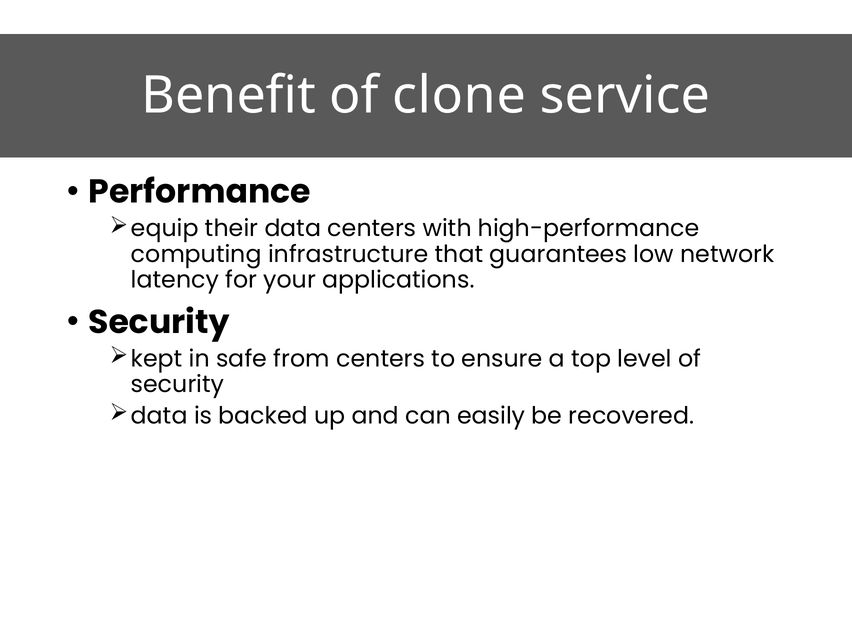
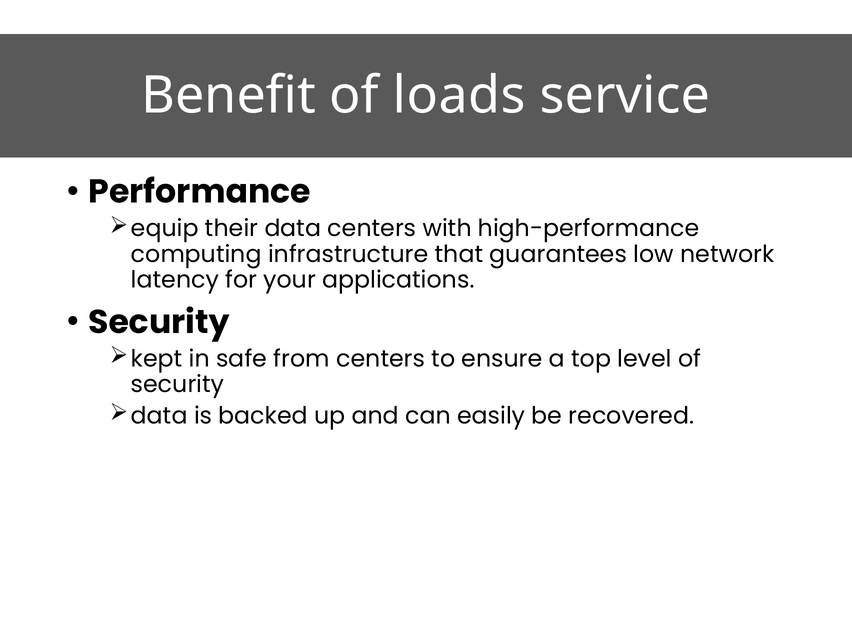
clone: clone -> loads (459, 95)
